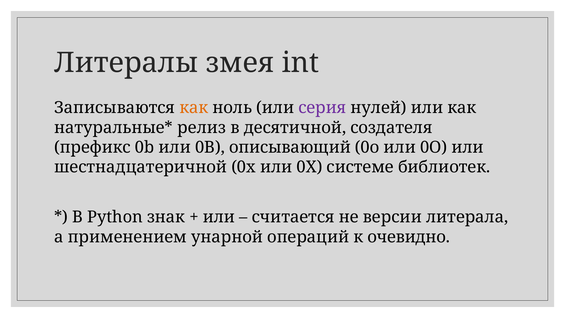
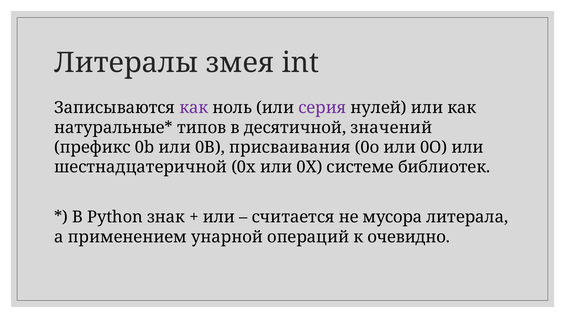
как colour: orange -> purple (194, 108)
релиз: релиз -> типов (202, 128)
создателя: создателя -> значений (391, 128)
описывающий: описывающий -> присваивания (290, 147)
версии: версии -> мусора (392, 217)
